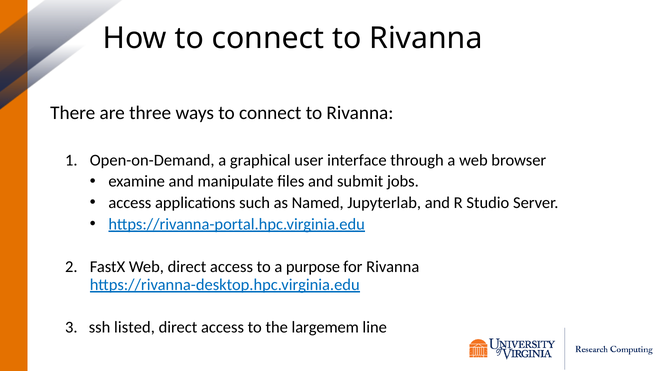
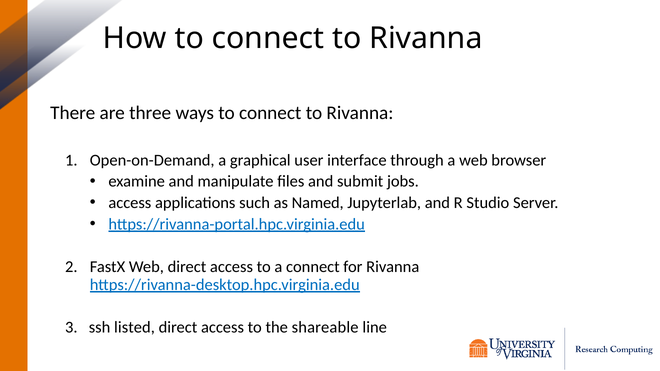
a purpose: purpose -> connect (313, 267)
largemem: largemem -> shareable (325, 327)
